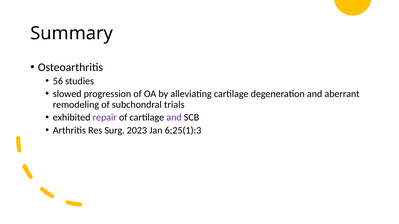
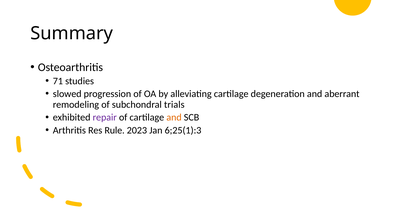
56: 56 -> 71 (58, 81)
and colour: purple -> orange (174, 118)
Surg: Surg -> Rule (115, 130)
